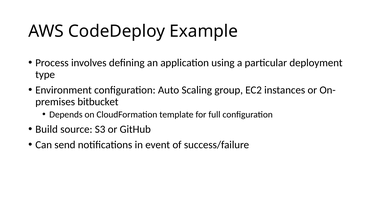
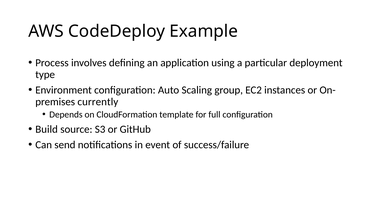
bitbucket: bitbucket -> currently (98, 102)
